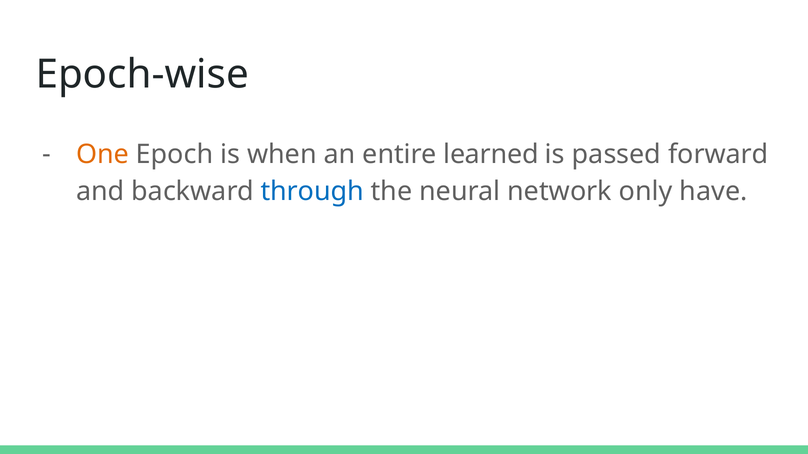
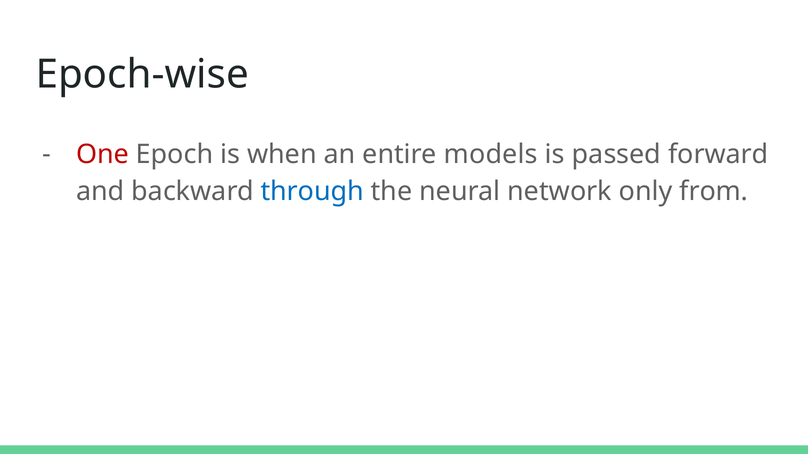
One colour: orange -> red (102, 154)
learned: learned -> models (491, 154)
have: have -> from (714, 192)
